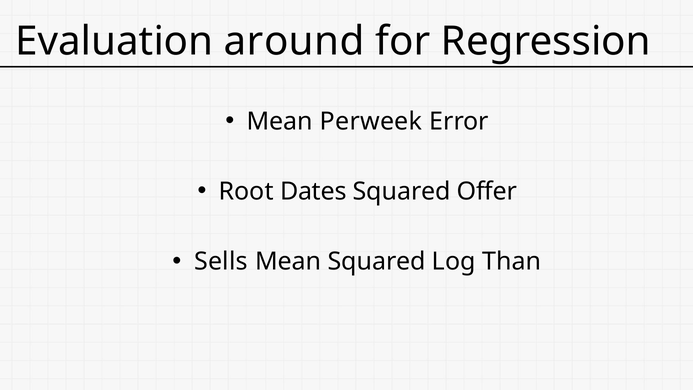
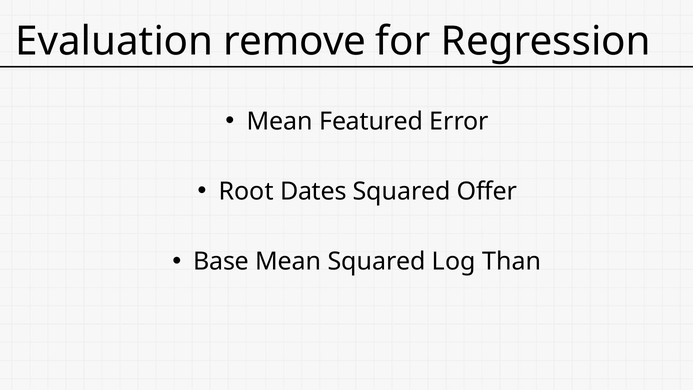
around: around -> remove (295, 42)
Perweek: Perweek -> Featured (371, 121)
Sells: Sells -> Base (221, 262)
